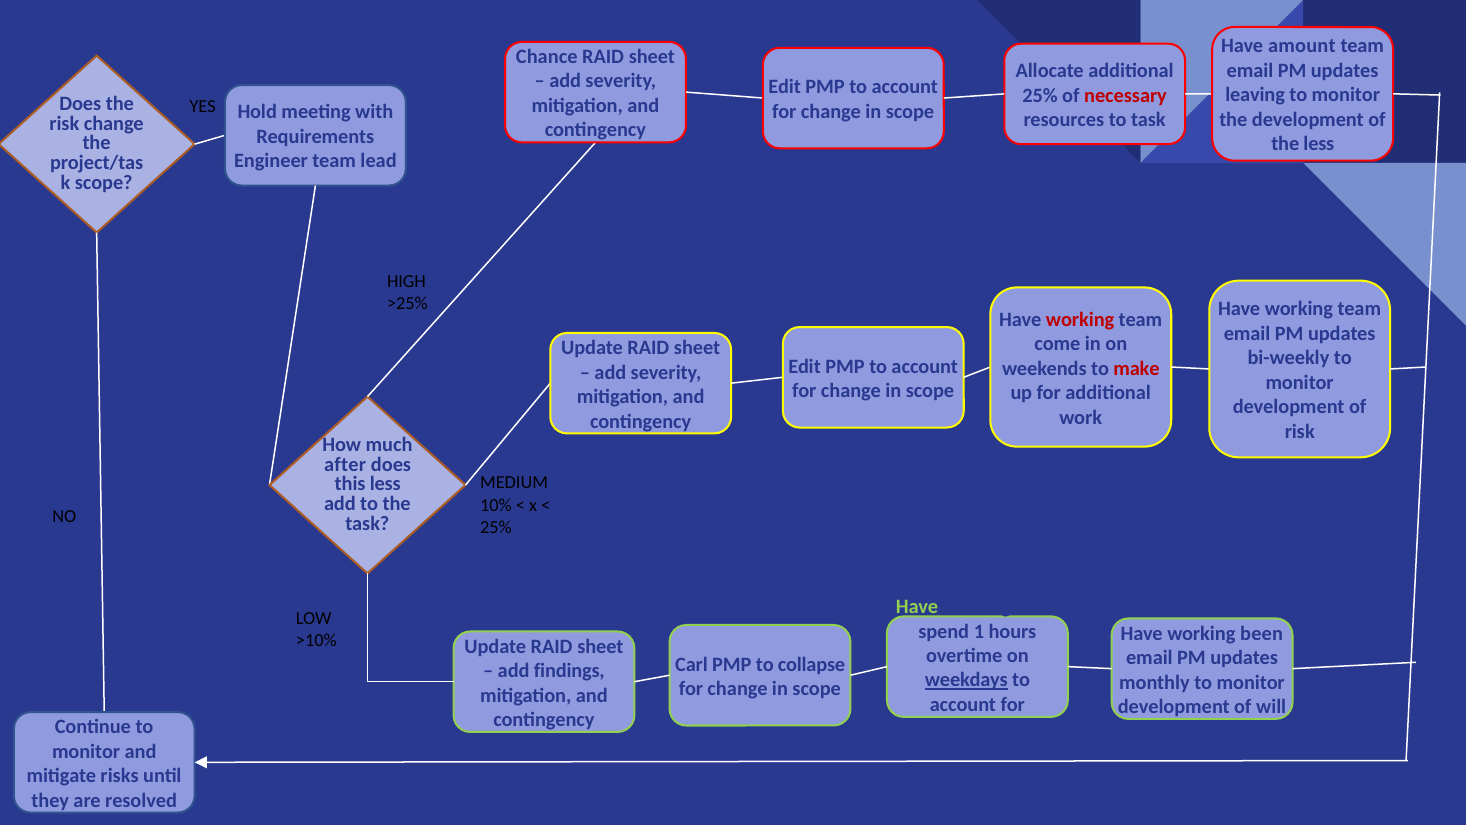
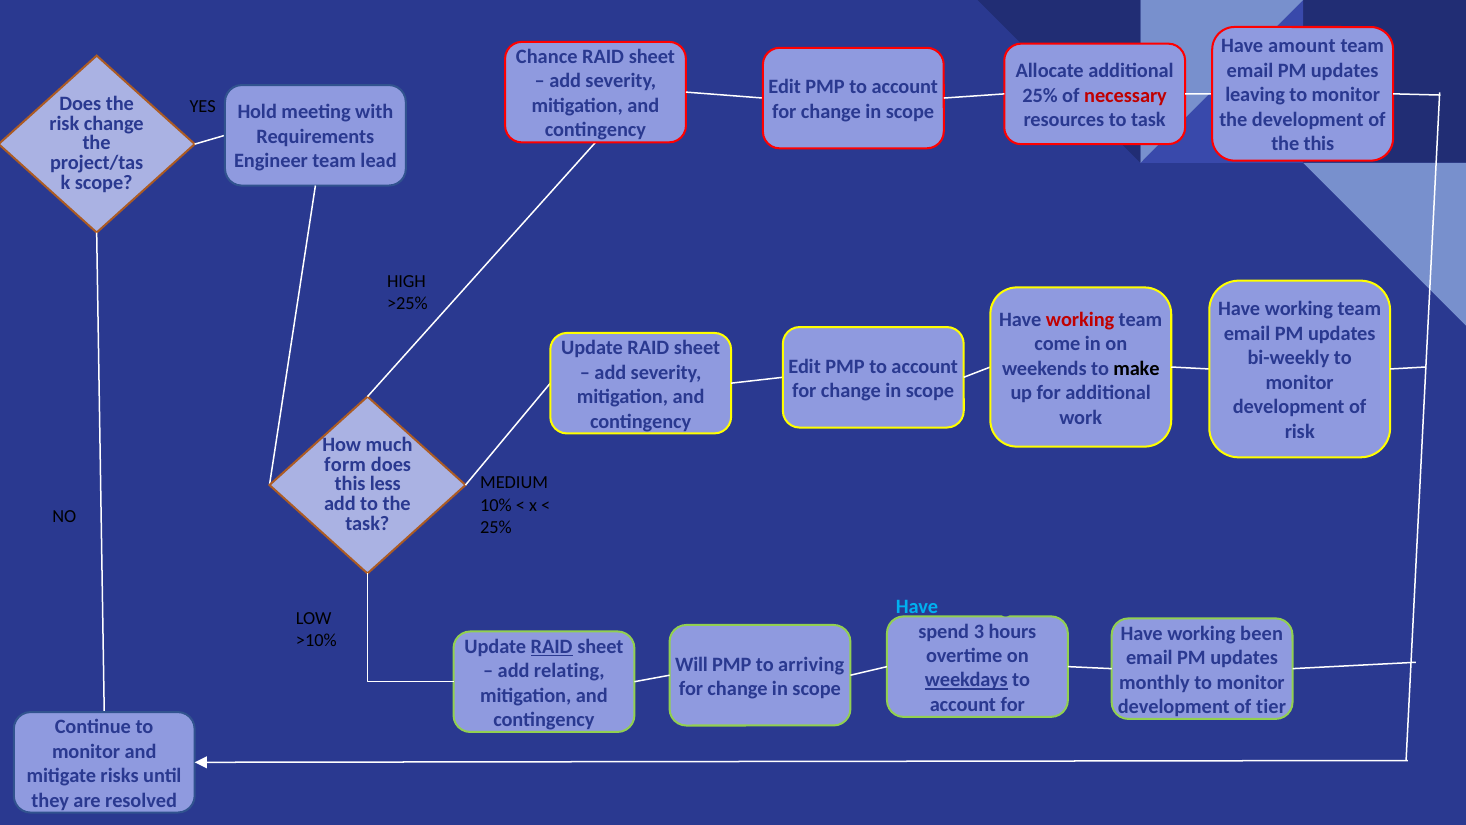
the less: less -> this (1319, 144)
make colour: red -> black (1137, 368)
after: after -> form (345, 464)
Have colour: light green -> light blue (917, 607)
1: 1 -> 3 (979, 631)
RAID underline: none -> present (552, 646)
Carl: Carl -> Will (691, 664)
collapse: collapse -> arriving (811, 664)
findings: findings -> relating (569, 671)
will: will -> tier (1271, 706)
